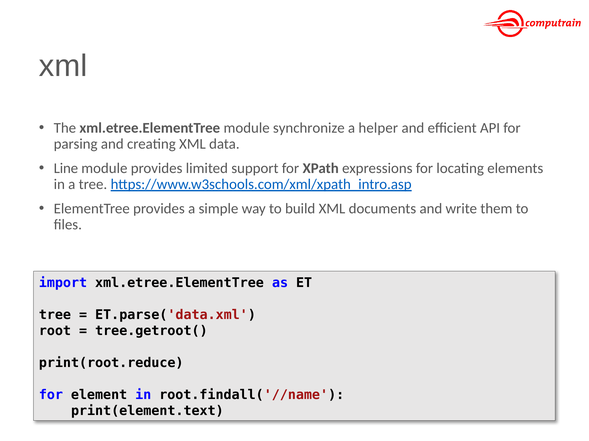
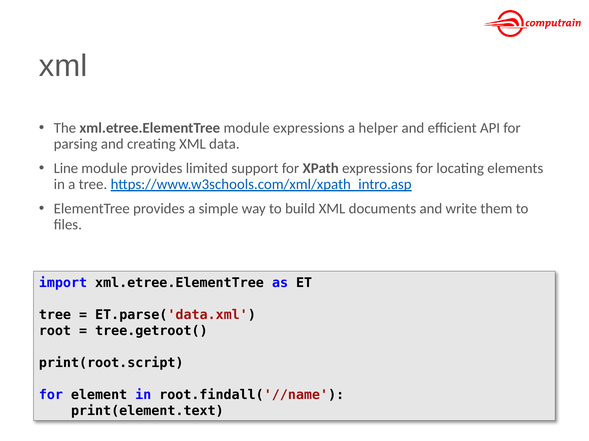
module synchronize: synchronize -> expressions (309, 128)
print(root.reduce: print(root.reduce -> print(root.script (111, 363)
